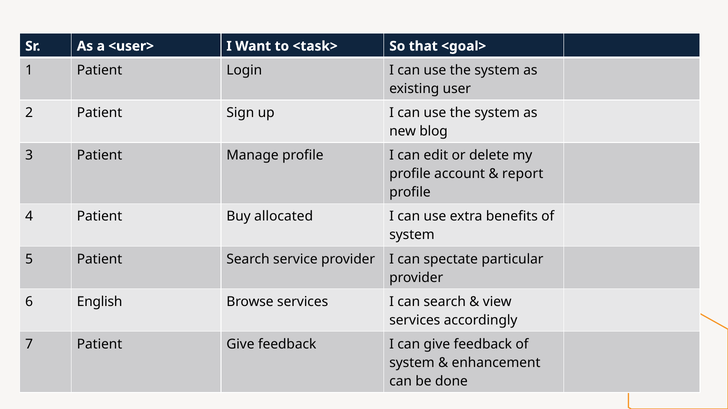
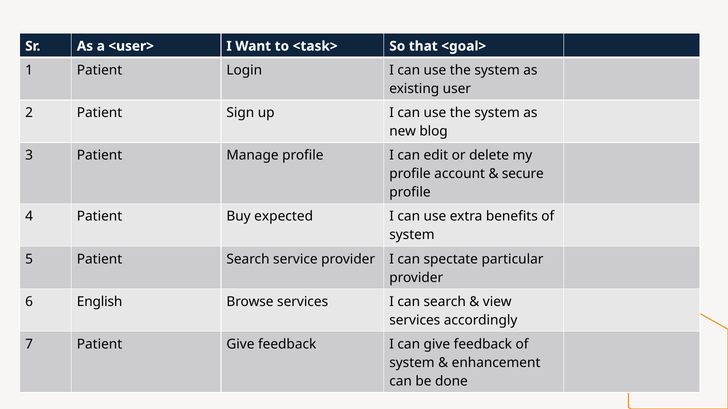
report: report -> secure (523, 174)
allocated: allocated -> expected (284, 217)
